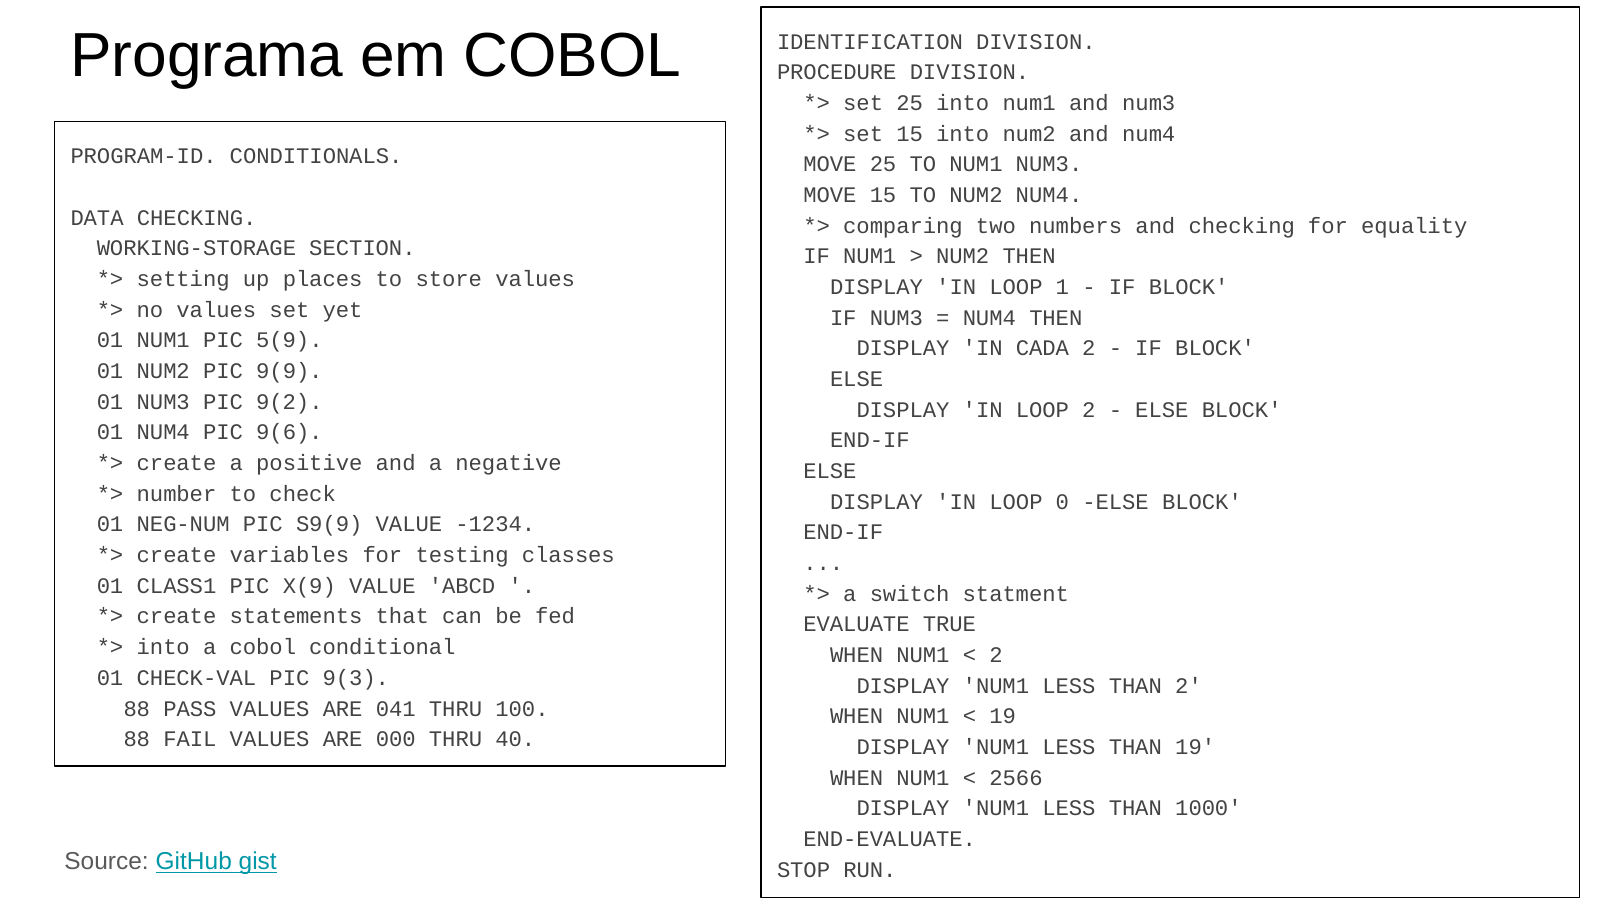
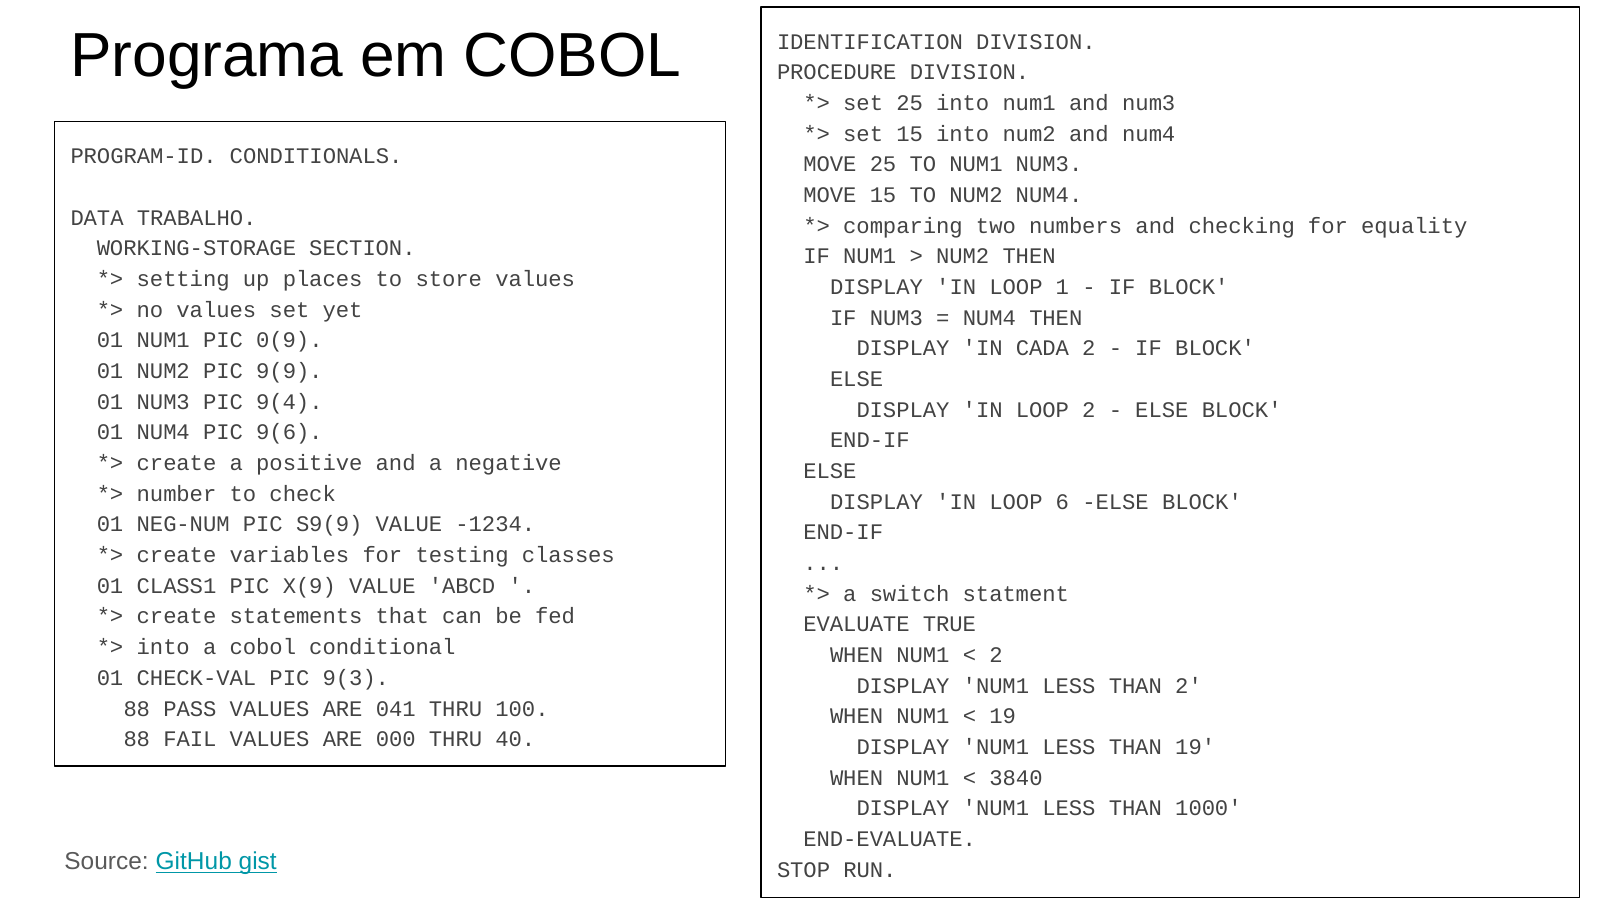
DATA CHECKING: CHECKING -> TRABALHO (197, 218)
5(9: 5(9 -> 0(9 (289, 341)
9(2: 9(2 -> 9(4 (289, 402)
0: 0 -> 6 (1062, 502)
2566: 2566 -> 3840 (1016, 778)
